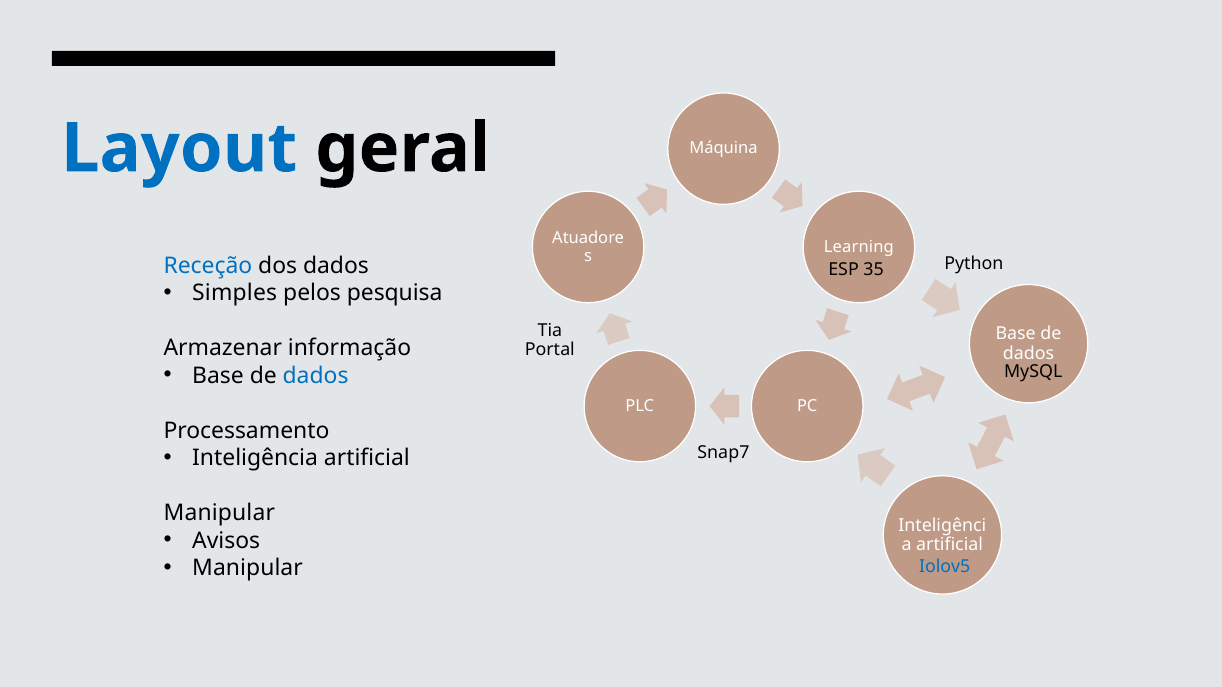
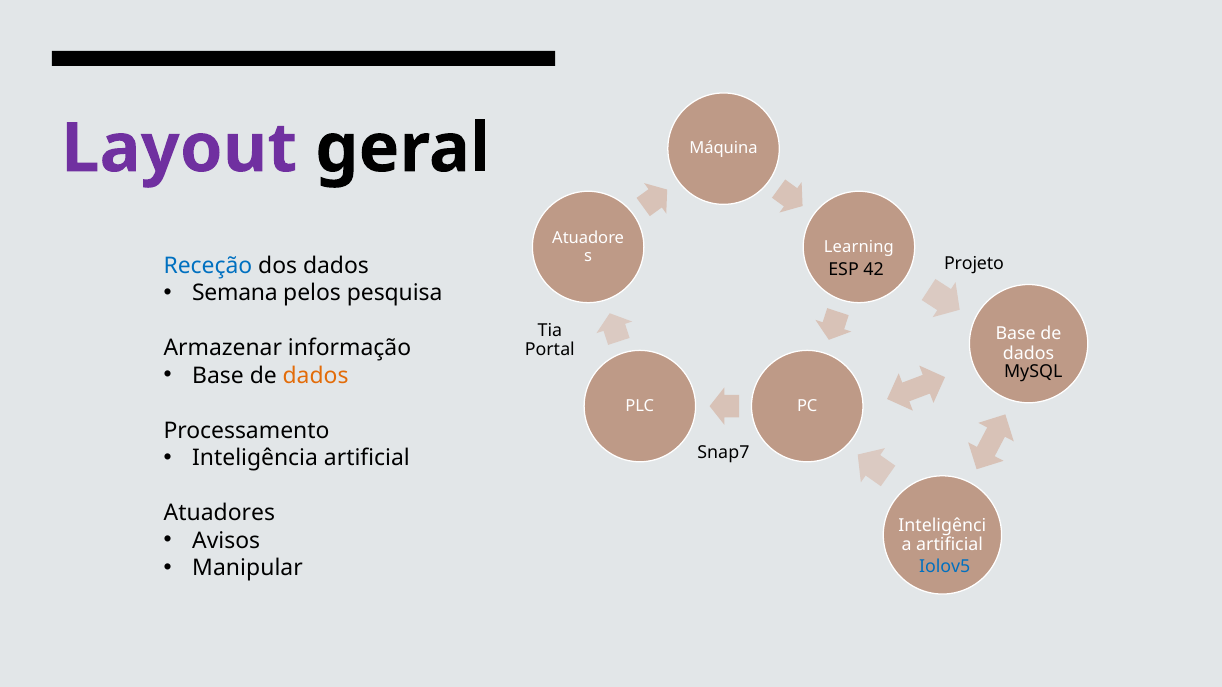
Layout colour: blue -> purple (179, 149)
Python: Python -> Projeto (974, 264)
35: 35 -> 42 (874, 270)
Simples: Simples -> Semana (235, 293)
dados colour: blue -> orange (316, 376)
Manipular: Manipular -> Atuadores (219, 513)
